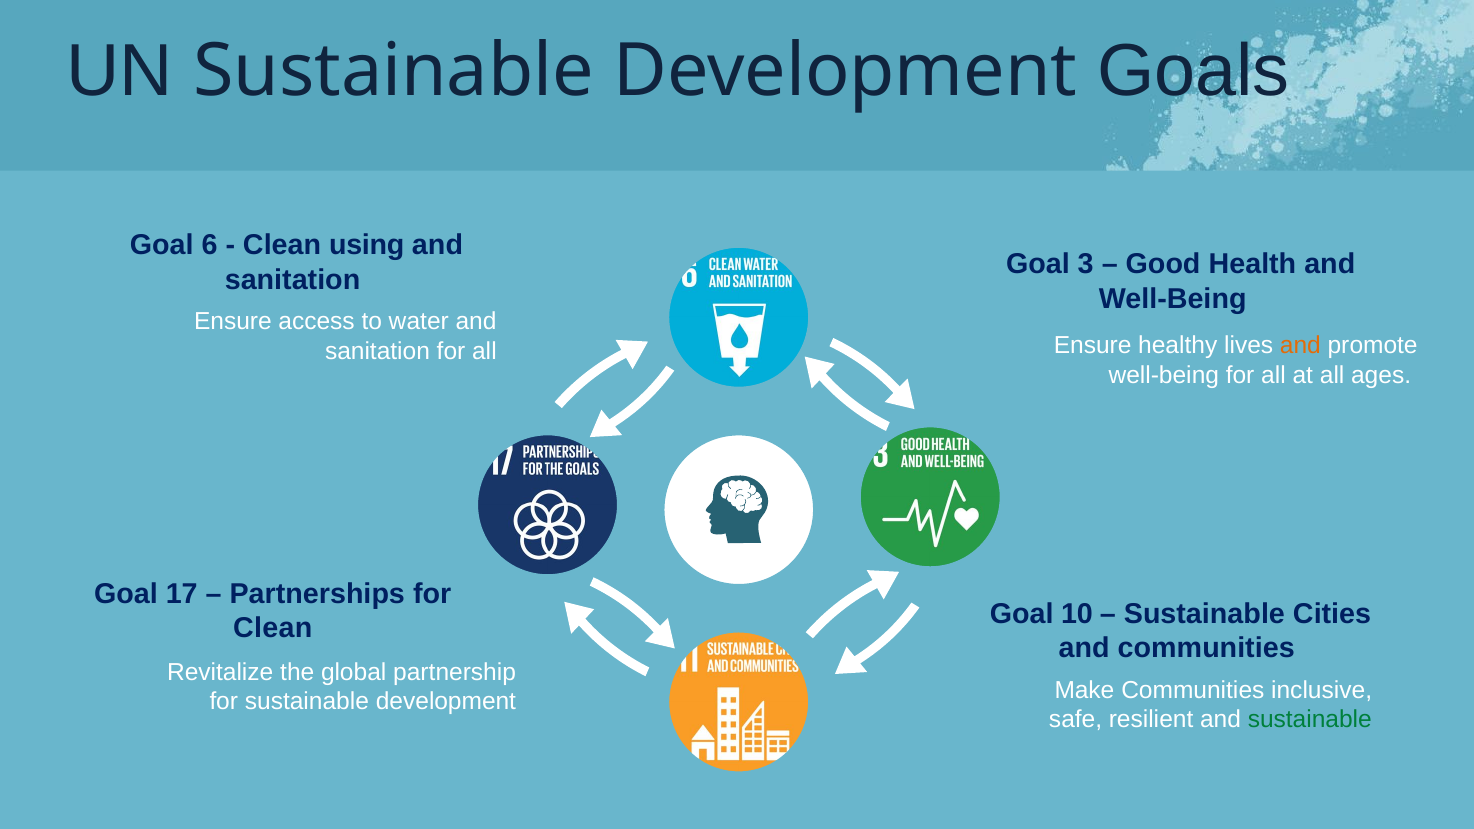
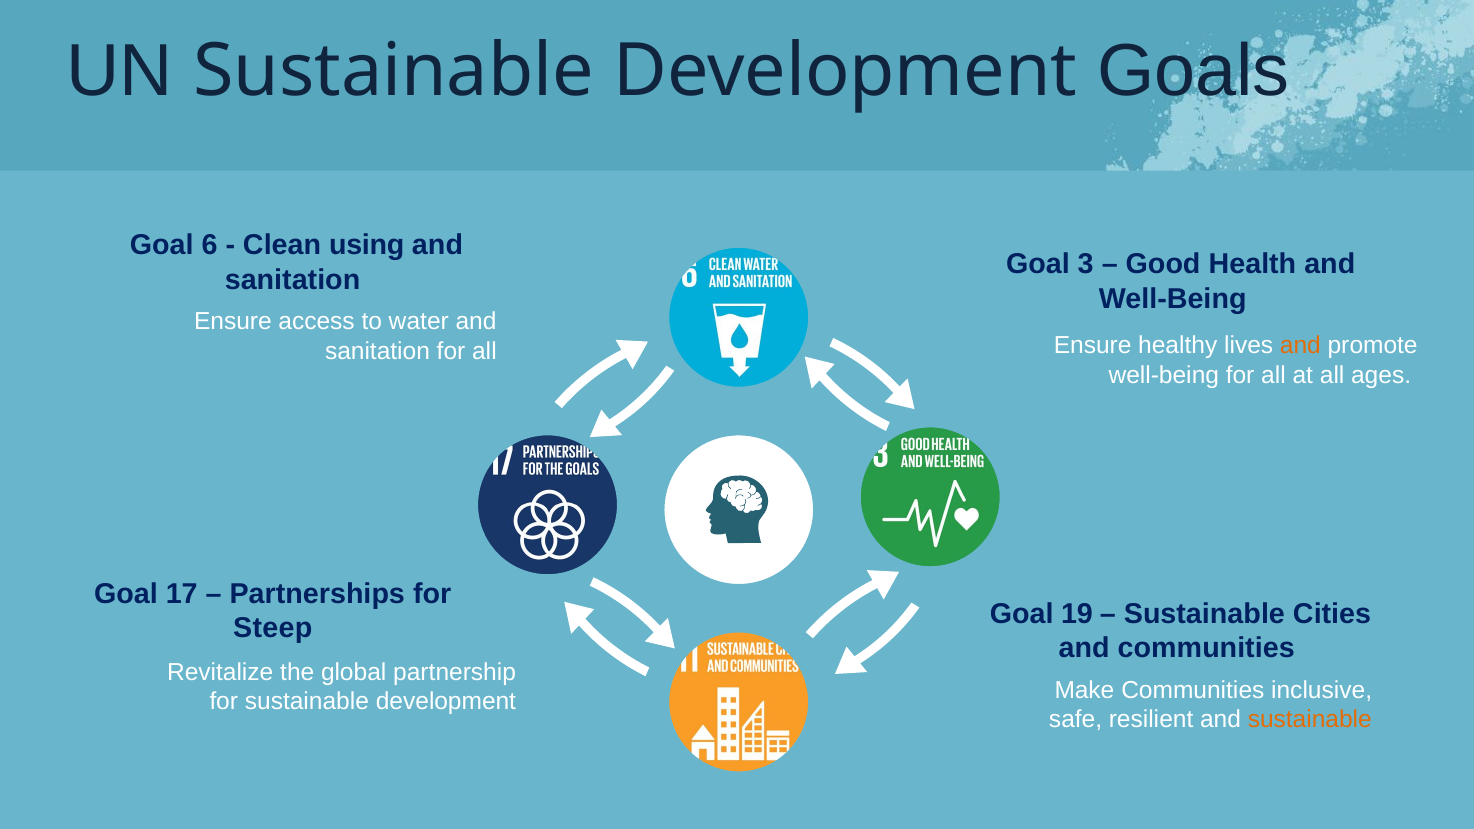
10: 10 -> 19 (1077, 614)
Clean: Clean -> Steep (273, 628)
sustainable colour: green -> orange (1310, 720)
